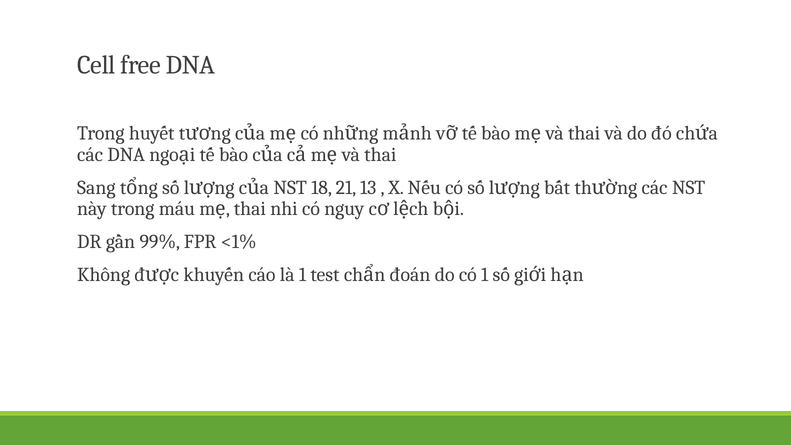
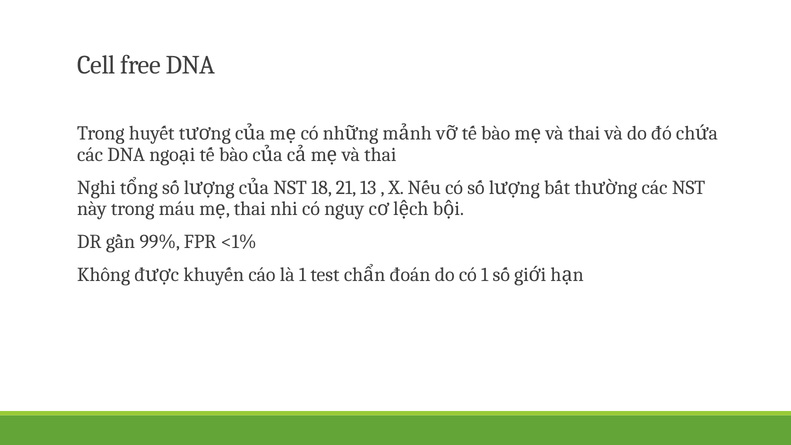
Sang: Sang -> Nghi (96, 188)
